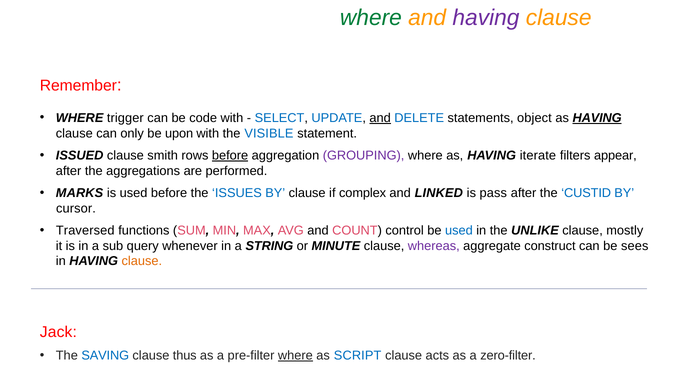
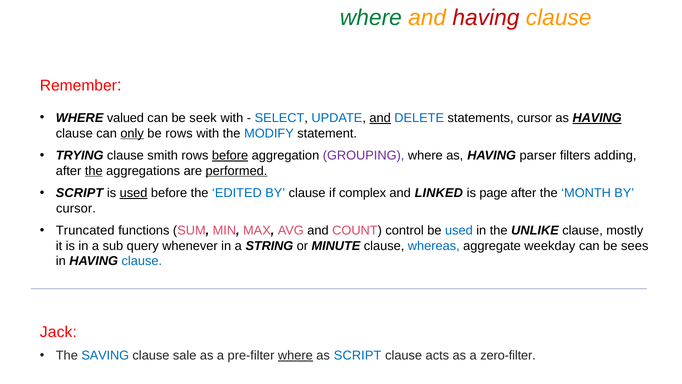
having colour: purple -> red (486, 18)
trigger: trigger -> valued (125, 118)
code: code -> seek (203, 118)
statements object: object -> cursor (535, 118)
only underline: none -> present (132, 133)
be upon: upon -> rows (179, 133)
VISIBLE: VISIBLE -> MODIFY (269, 133)
ISSUED: ISSUED -> TRYING (80, 155)
iterate: iterate -> parser (538, 155)
appear: appear -> adding (615, 155)
the underline: none -> present (94, 171)
performed underline: none -> present (236, 171)
MARKS: MARKS -> SCRIPT (80, 193)
used underline: none -> present (134, 193)
ISSUES: ISSUES -> EDITED (237, 193)
pass: pass -> page (493, 193)
CUSTID: CUSTID -> MONTH (586, 193)
Traversed: Traversed -> Truncated (85, 230)
whereas colour: purple -> blue (434, 246)
construct: construct -> weekday (550, 246)
clause colour: orange -> blue (142, 261)
thus: thus -> sale (185, 355)
